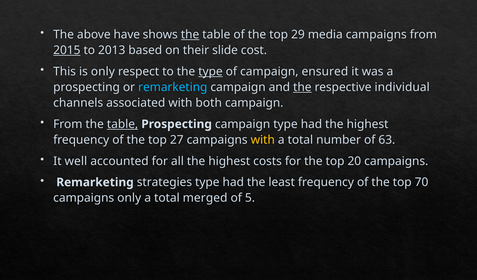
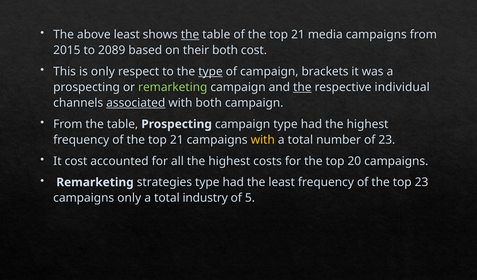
above have: have -> least (127, 34)
29: 29 -> 21 (298, 34)
2015 underline: present -> none (67, 50)
2013: 2013 -> 2089 (112, 50)
their slide: slide -> both (225, 50)
ensured: ensured -> brackets (325, 71)
remarketing colour: light blue -> light green (173, 87)
associated underline: none -> present (136, 103)
table underline: present -> none (123, 124)
27: 27 -> 21 (177, 140)
of 63: 63 -> 23 (387, 140)
It well: well -> cost (76, 161)
top 70: 70 -> 23 (422, 182)
merged: merged -> industry (205, 198)
